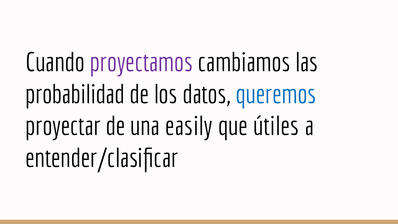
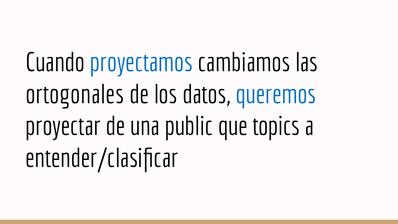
proyectamos colour: purple -> blue (141, 63)
probabilidad: probabilidad -> ortogonales (75, 95)
easily: easily -> public (189, 126)
útiles: útiles -> topics (276, 126)
